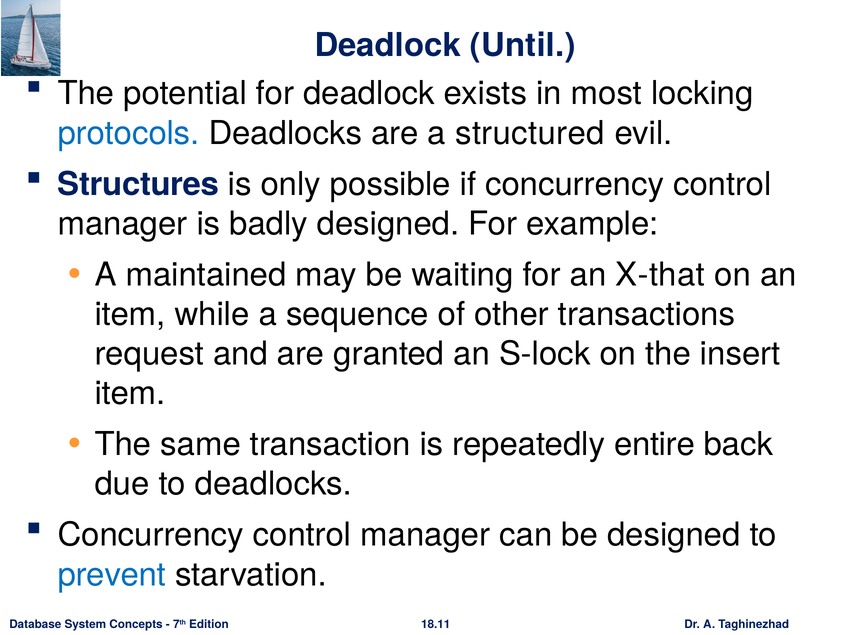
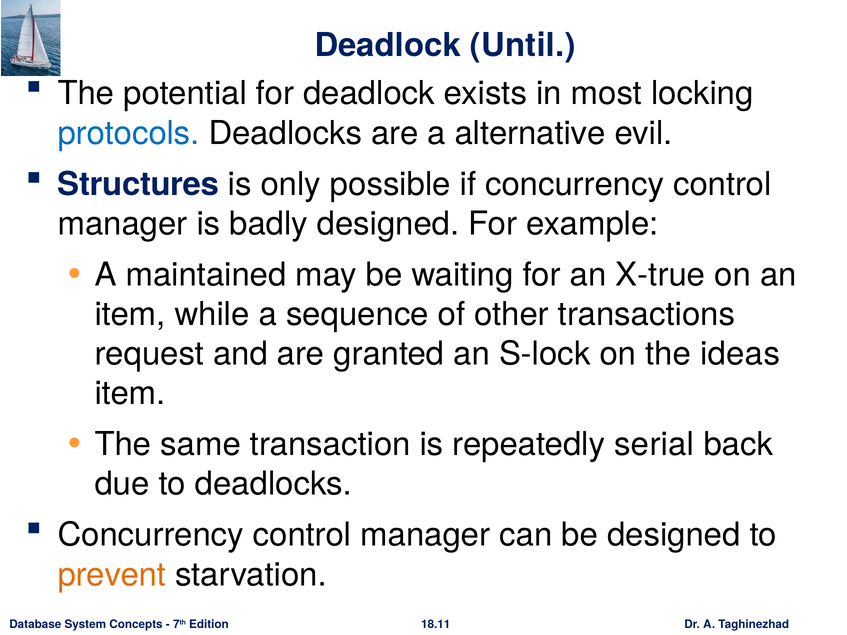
structured: structured -> alternative (530, 133)
X-that: X-that -> X-true (660, 275)
insert: insert -> ideas (740, 354)
entire: entire -> serial (654, 445)
prevent colour: blue -> orange (112, 575)
